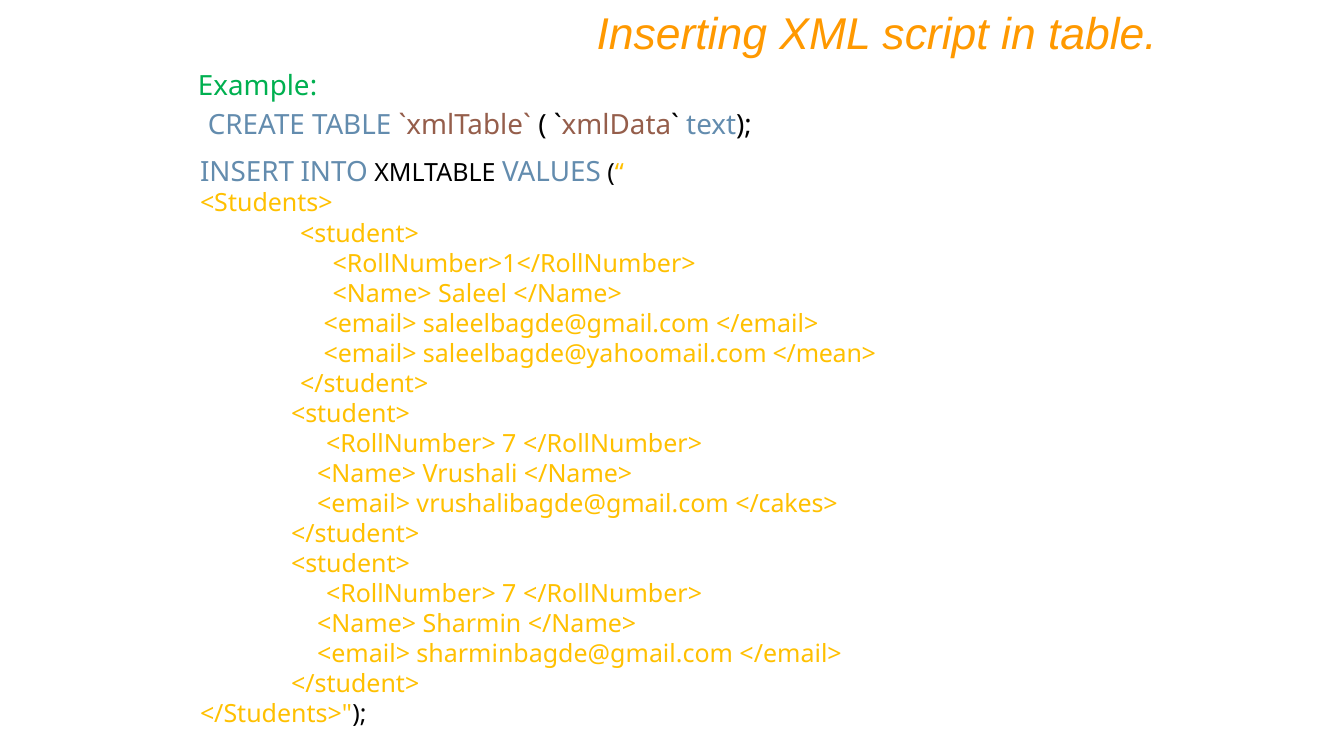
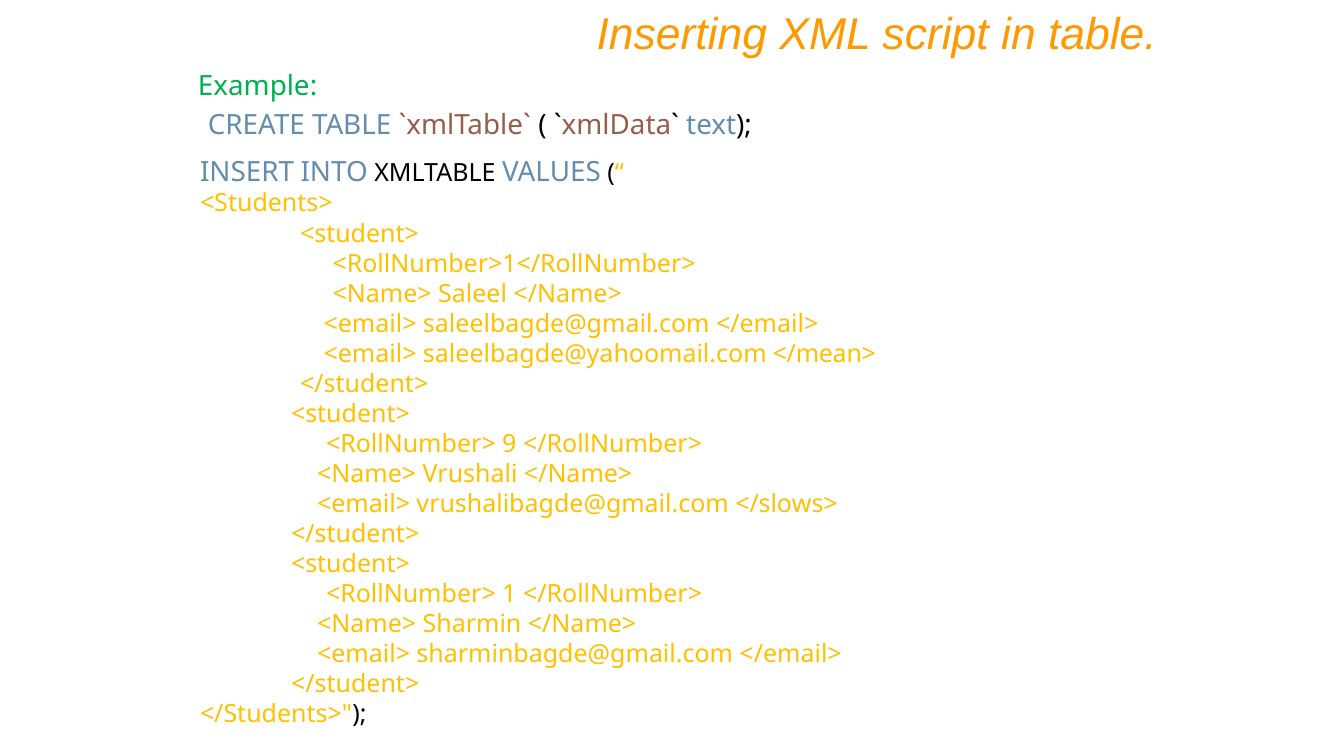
7: 7 -> 9 (509, 444)
</cakes>: </cakes> -> </slows> (787, 504)
7: 7 -> 1 (509, 594)
